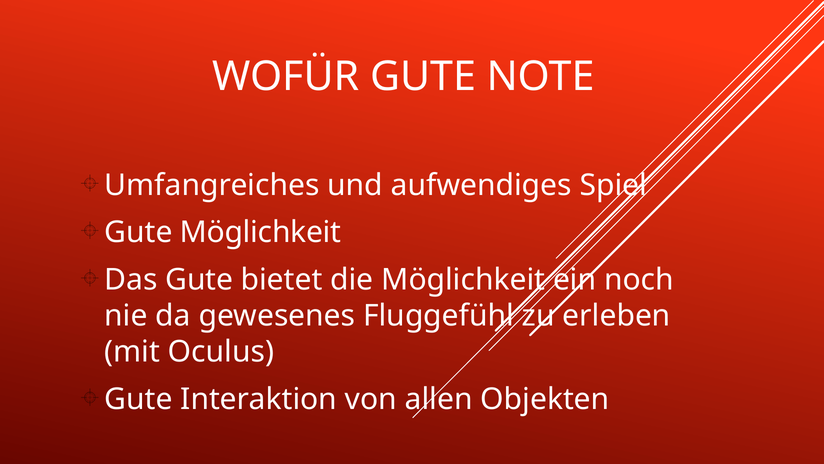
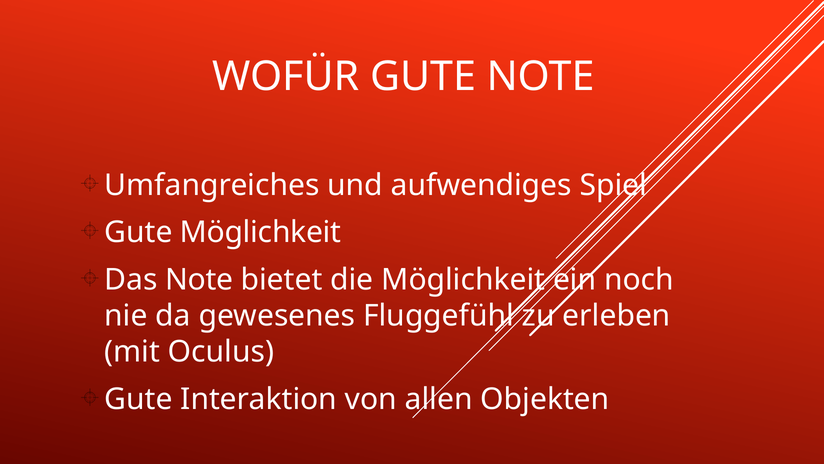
Das Gute: Gute -> Note (199, 279)
